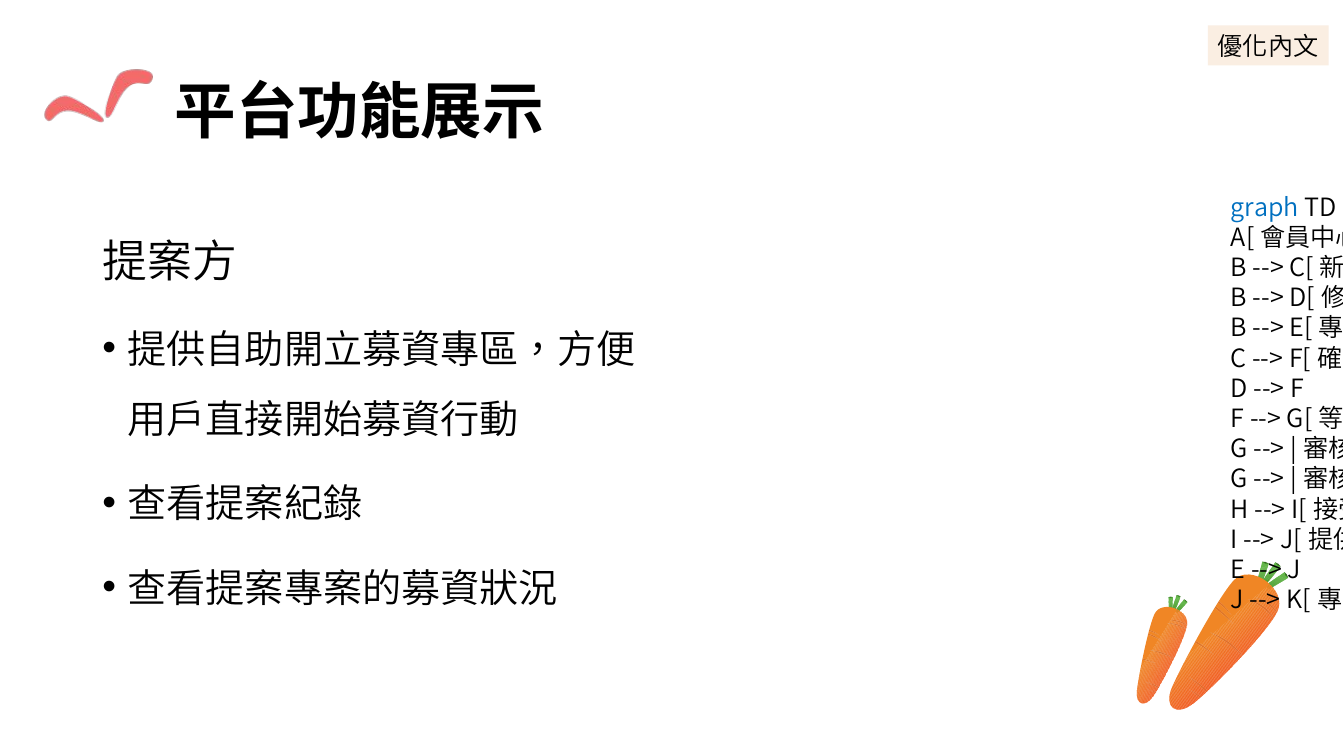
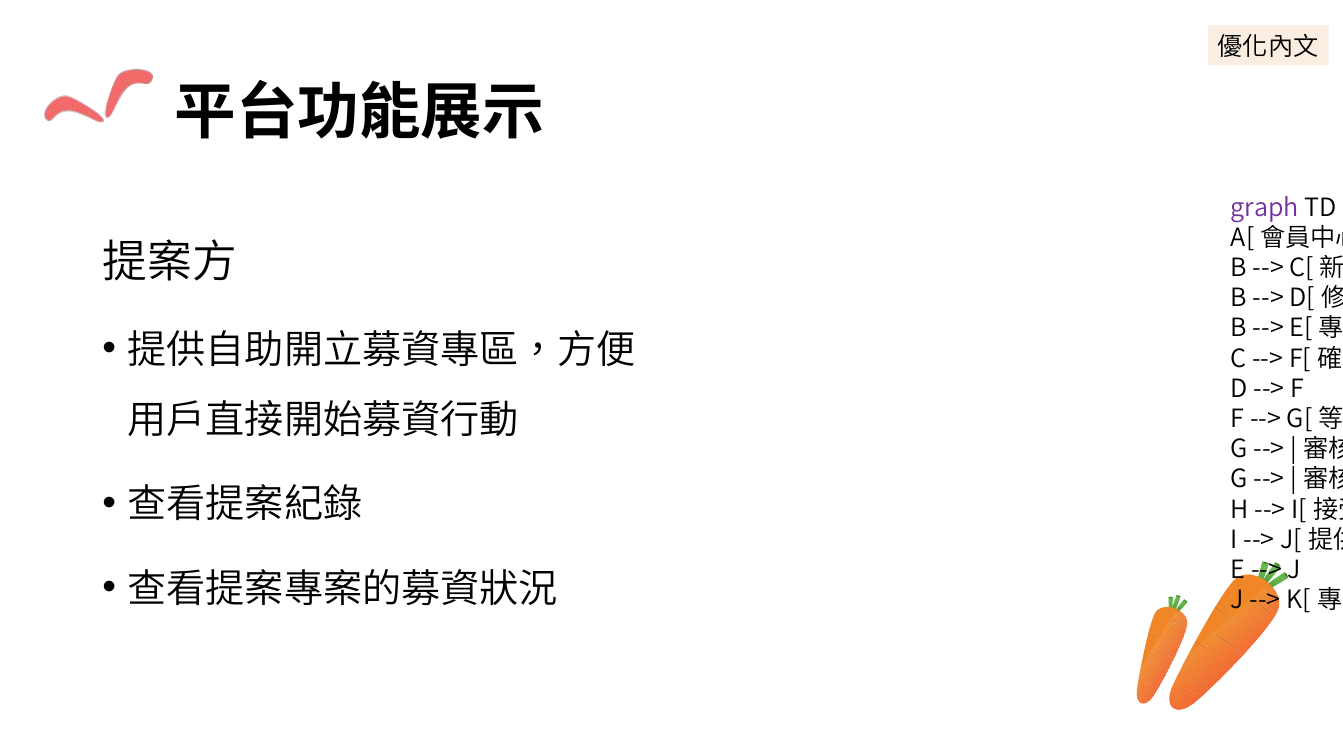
graph colour: blue -> purple (1265, 208)
